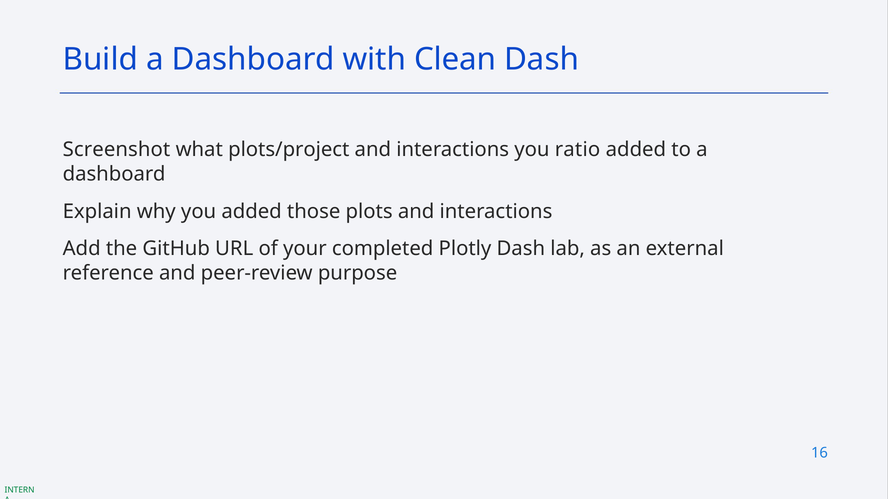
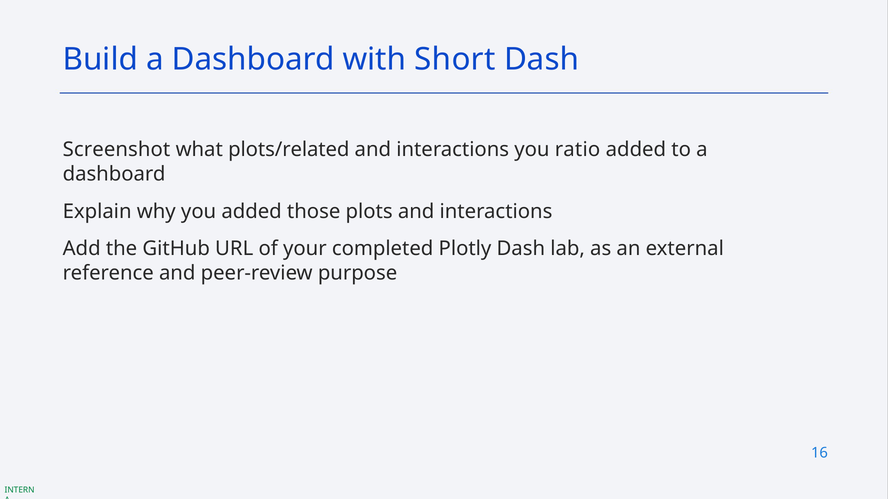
Clean: Clean -> Short (455, 59)
plots/project: plots/project -> plots/related (289, 150)
